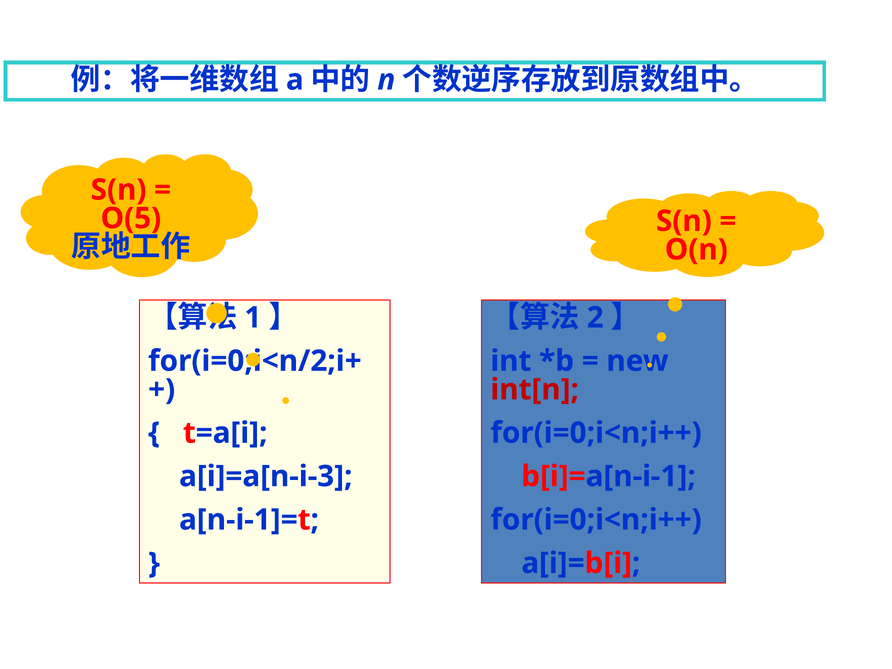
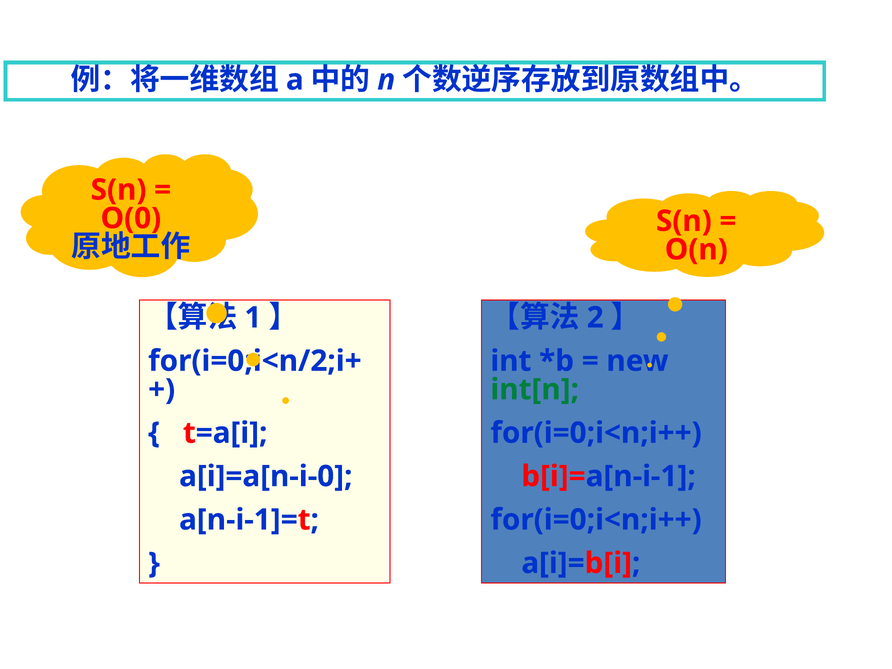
O(5: O(5 -> O(0 (131, 218)
int[n colour: red -> green (535, 390)
a[i]=a[n-i-3: a[i]=a[n-i-3 -> a[i]=a[n-i-0 (266, 476)
